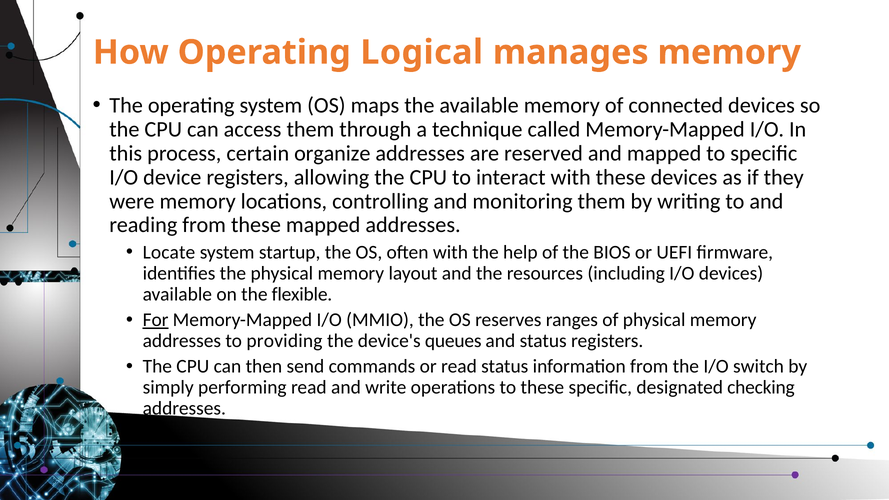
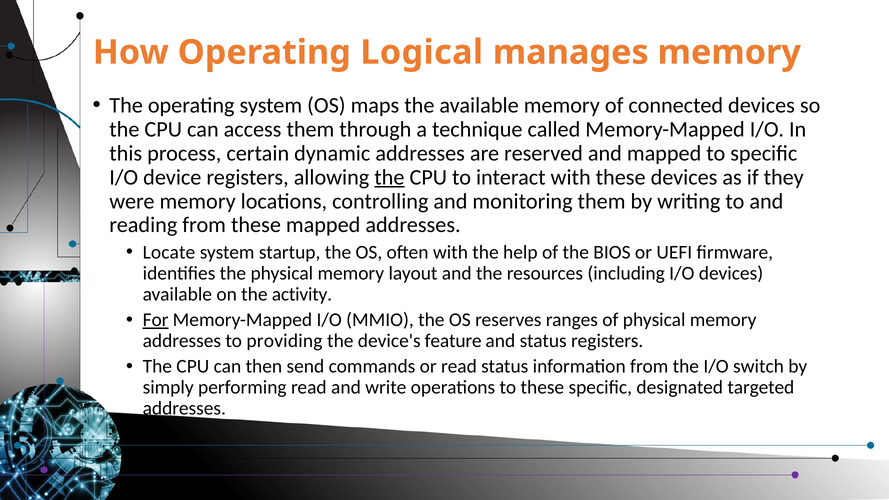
organize: organize -> dynamic (332, 153)
the underline: none -> present (389, 177)
flexible: flexible -> activity (302, 294)
queues: queues -> feature (453, 341)
checking: checking -> targeted (761, 388)
